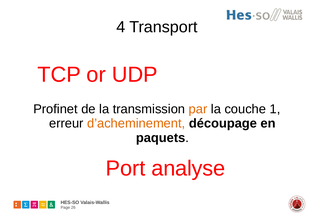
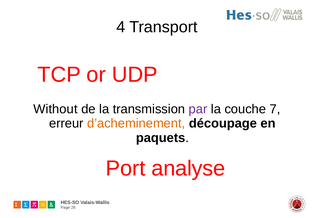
Profinet: Profinet -> Without (55, 109)
par colour: orange -> purple (198, 109)
1: 1 -> 7 (275, 109)
